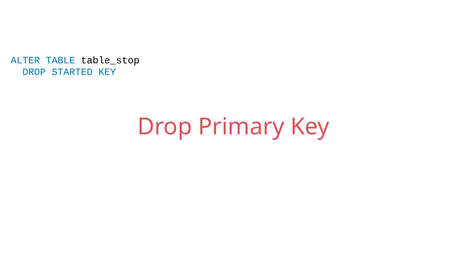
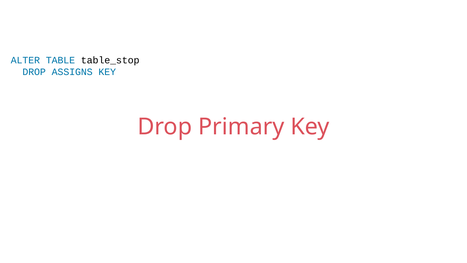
STARTED: STARTED -> ASSIGNS (72, 72)
